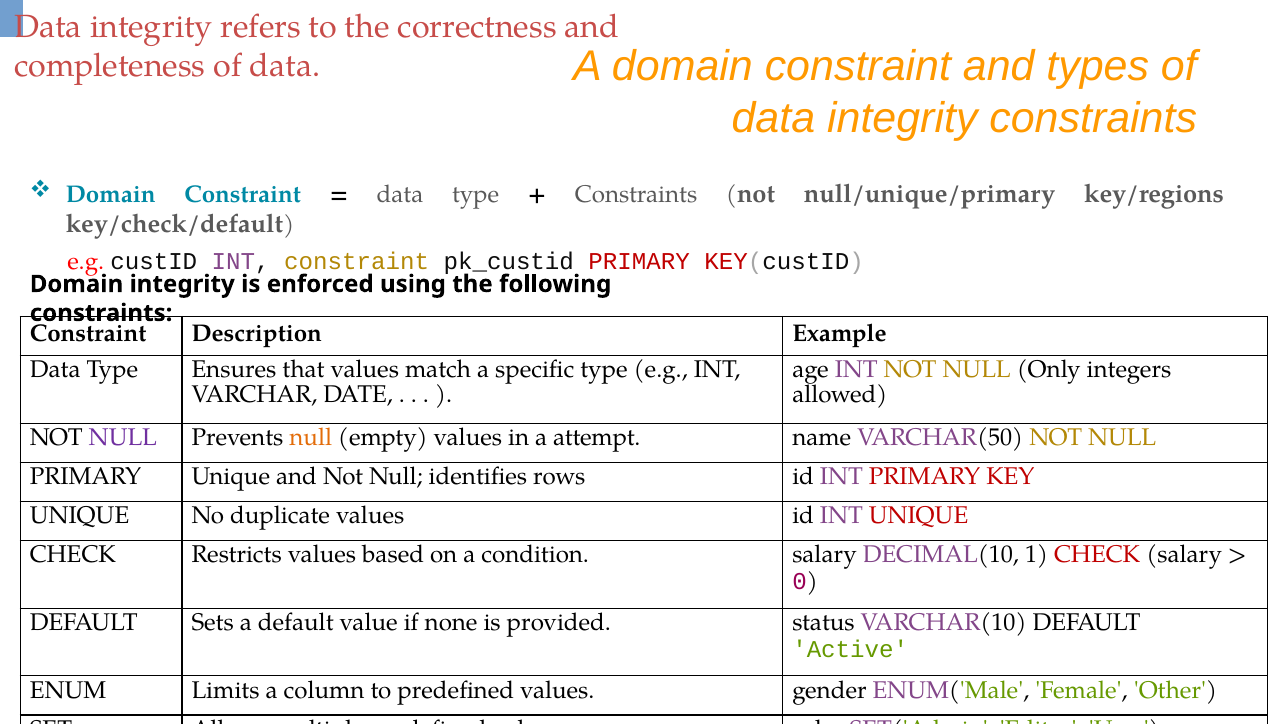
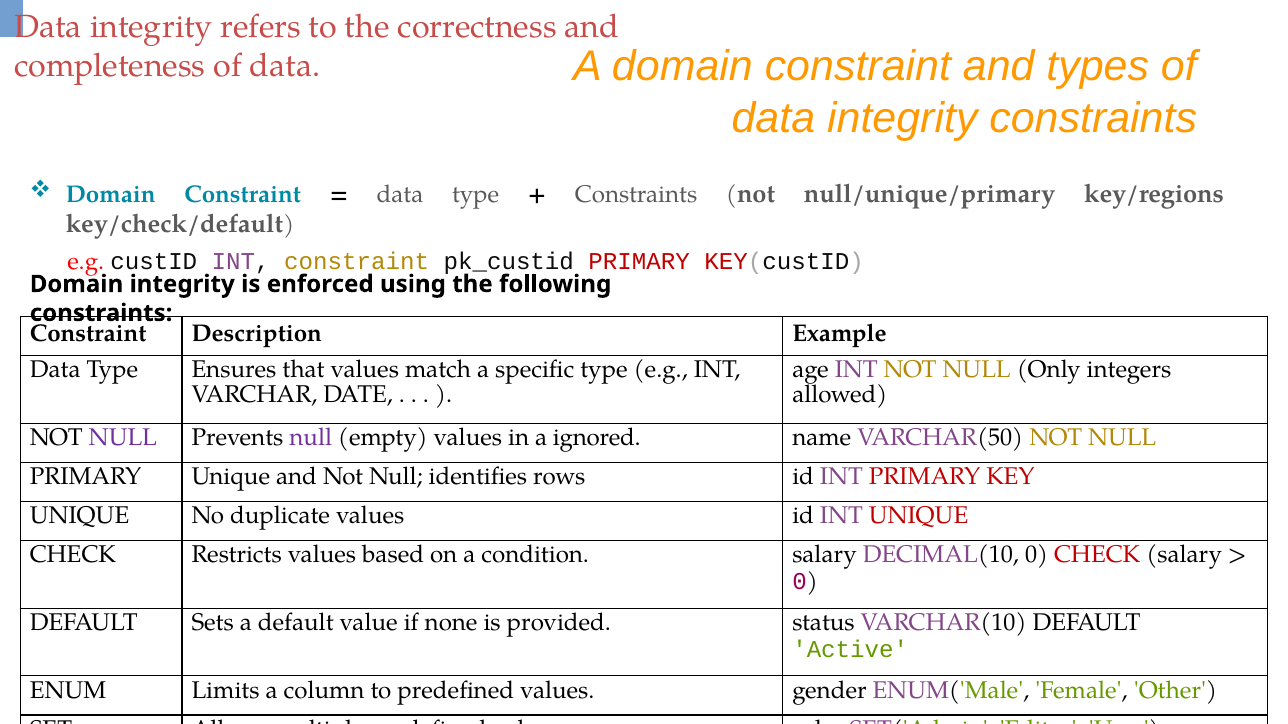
null colour: orange -> purple (311, 438)
attempt: attempt -> ignored (597, 438)
DECIMAL(10 1: 1 -> 0 (1037, 555)
